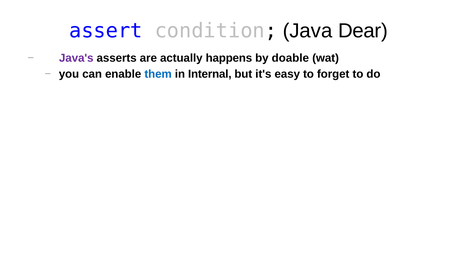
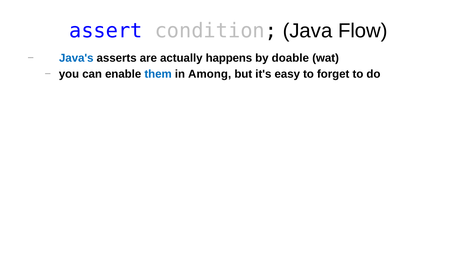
Dear: Dear -> Flow (363, 31)
Java's colour: purple -> blue (76, 58)
Internal: Internal -> Among (210, 74)
